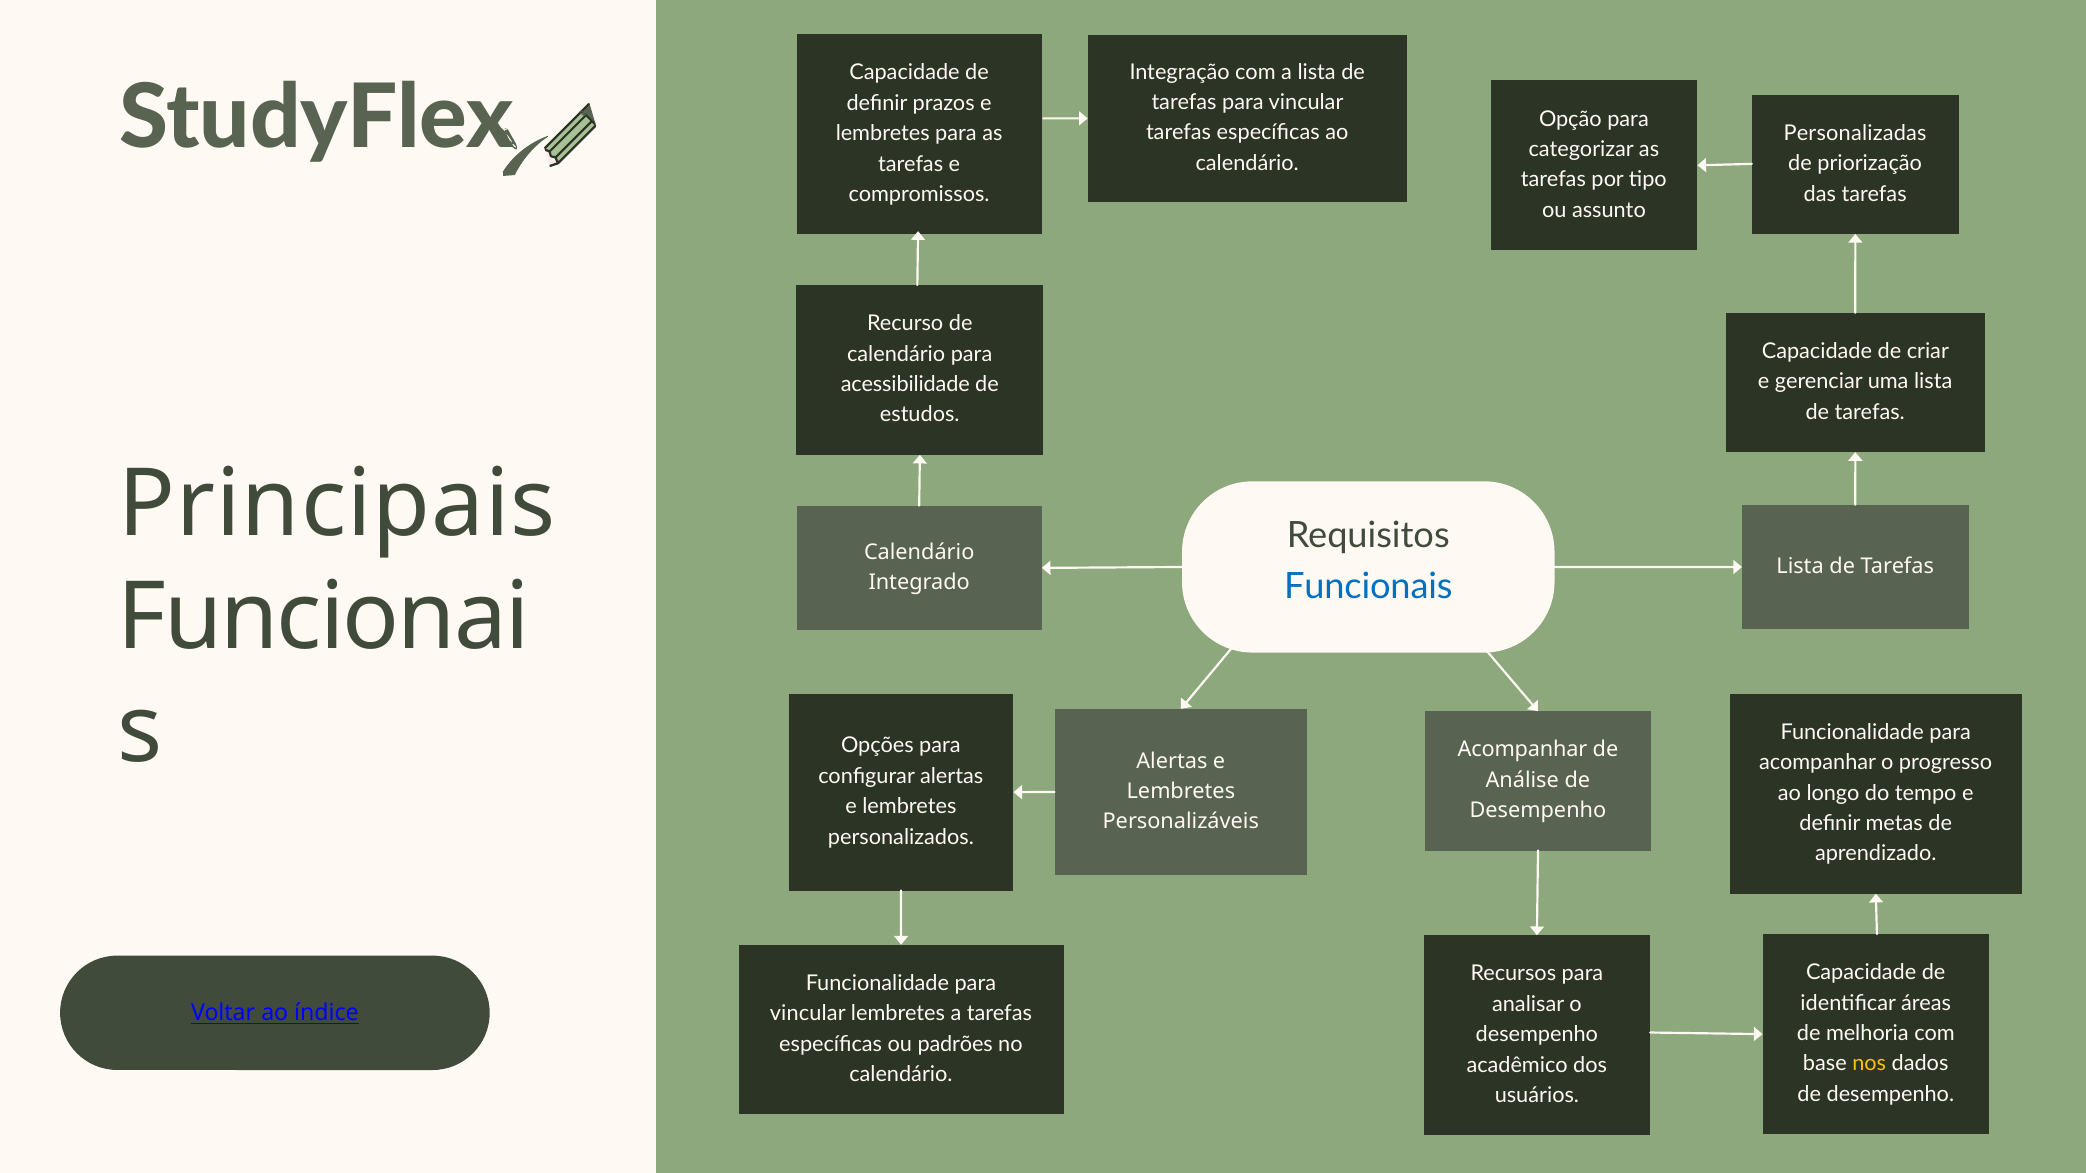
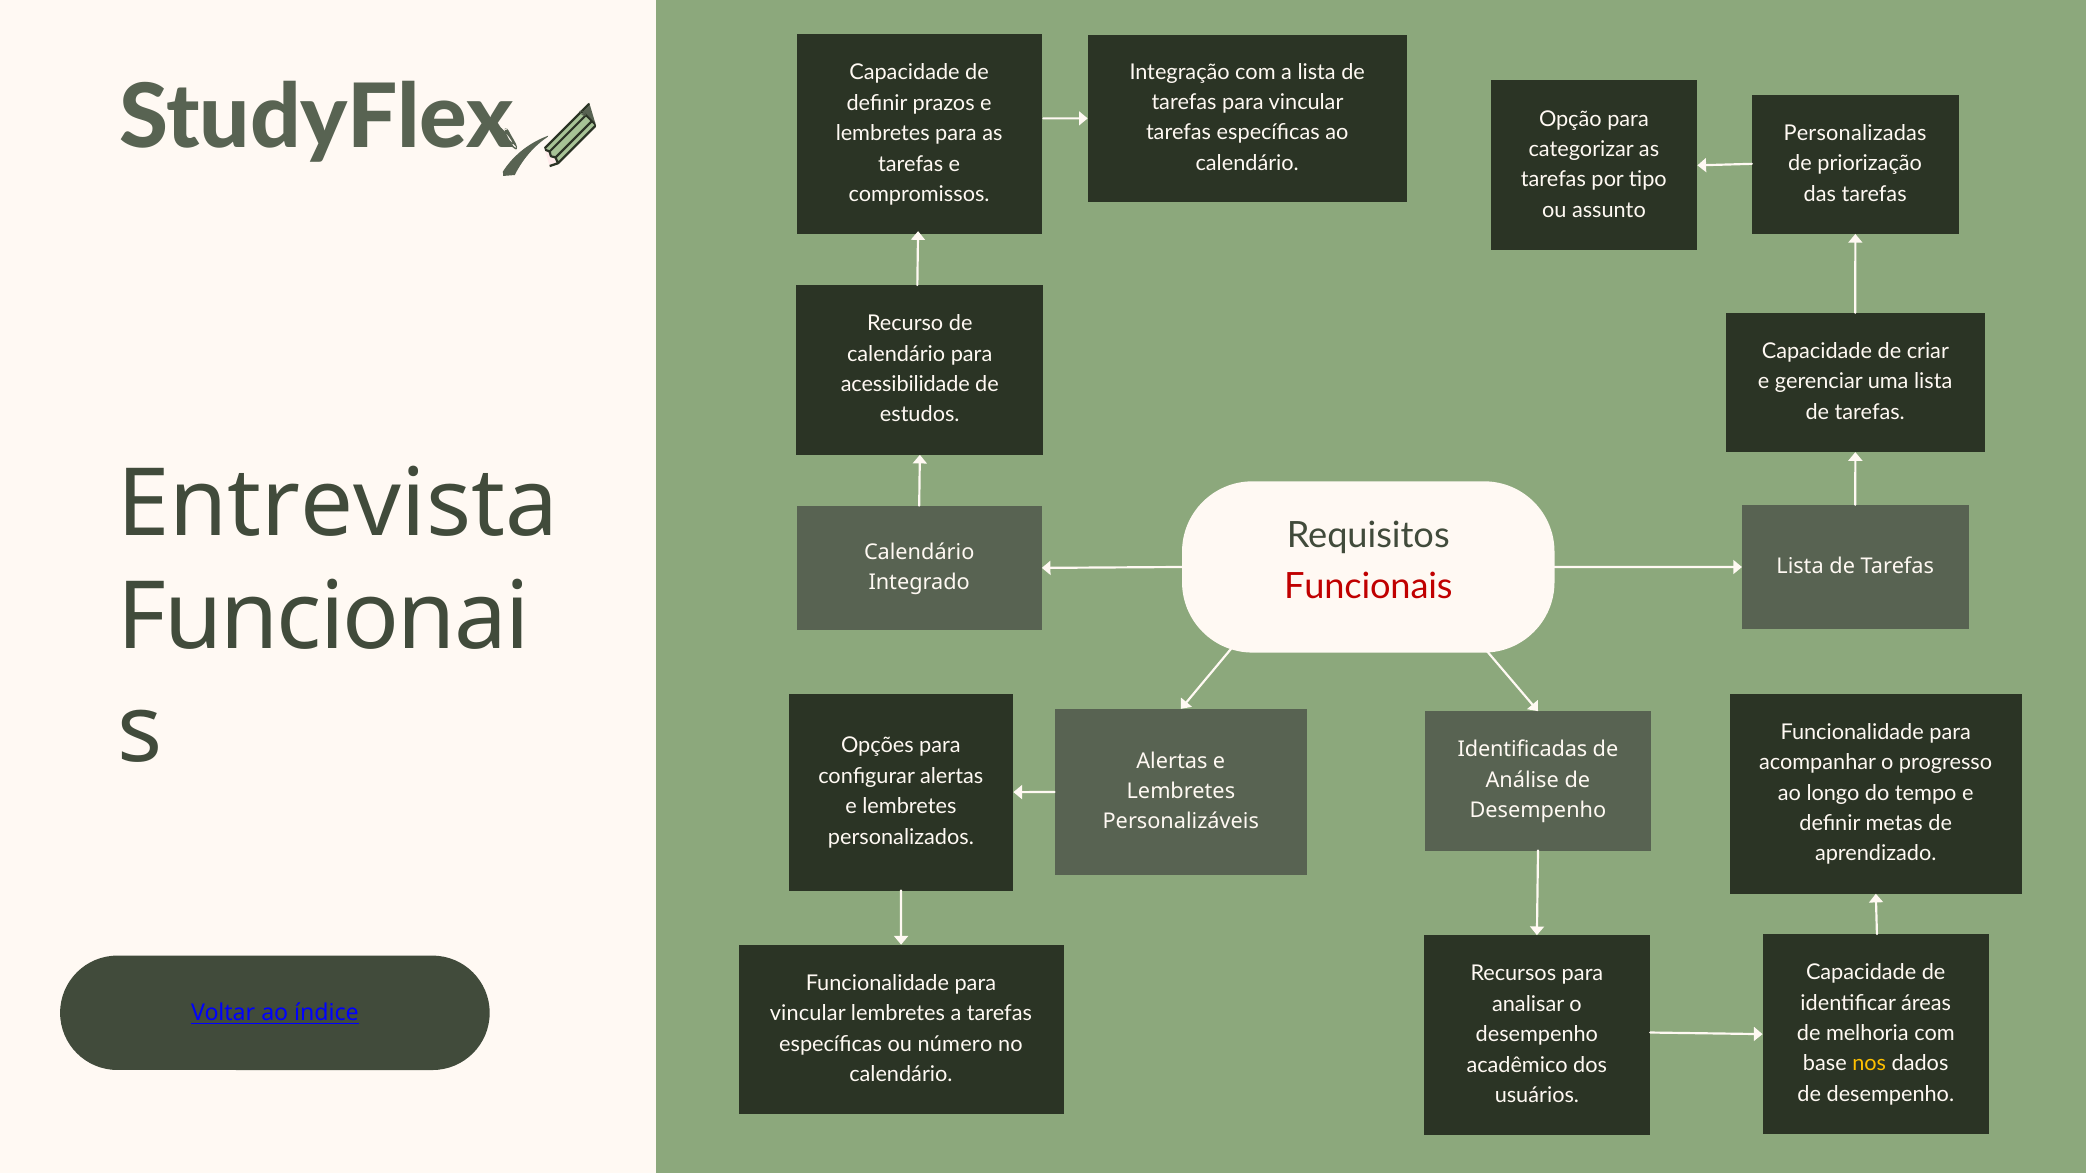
Principais: Principais -> Entrevista (338, 505)
Funcionais colour: blue -> red (1368, 587)
Acompanhar: Acompanhar -> Identificadas (1522, 750)
padrões: padrões -> número (955, 1044)
